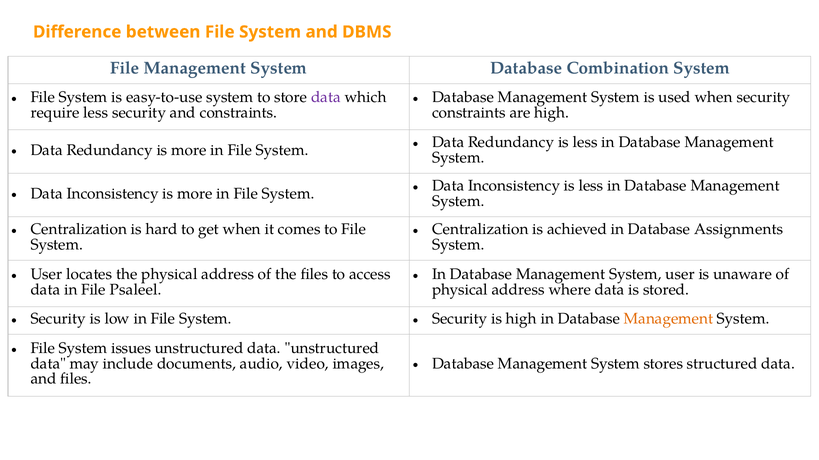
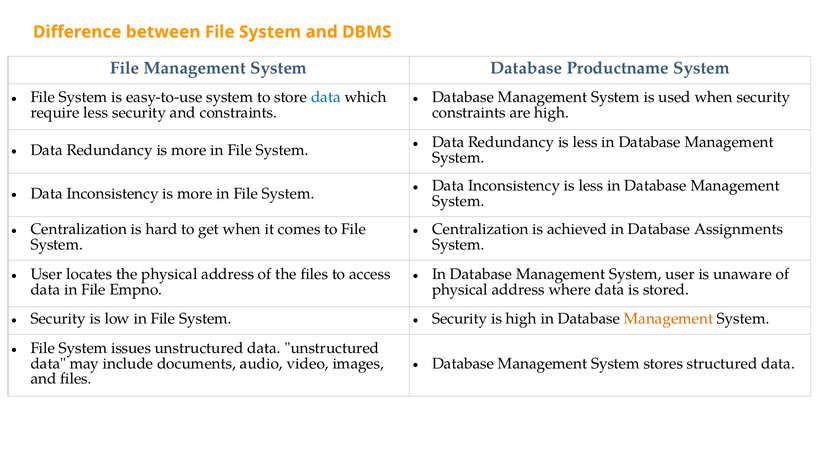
Combination: Combination -> Productname (618, 68)
data colour: purple -> blue (326, 98)
Psaleel: Psaleel -> Empno (136, 290)
